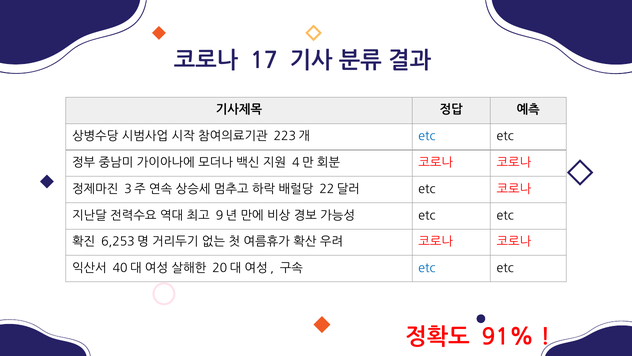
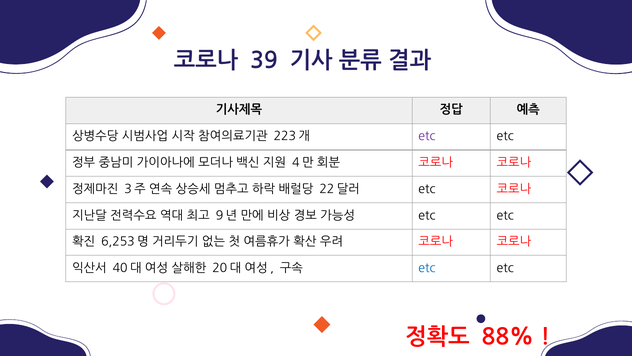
17: 17 -> 39 (264, 61)
etc colour: blue -> purple (427, 136)
91%: 91% -> 88% (508, 337)
